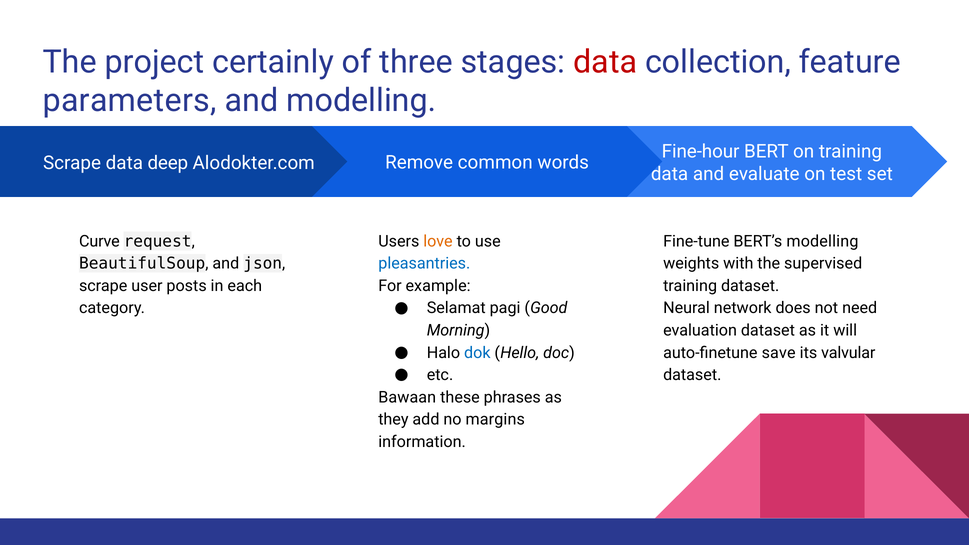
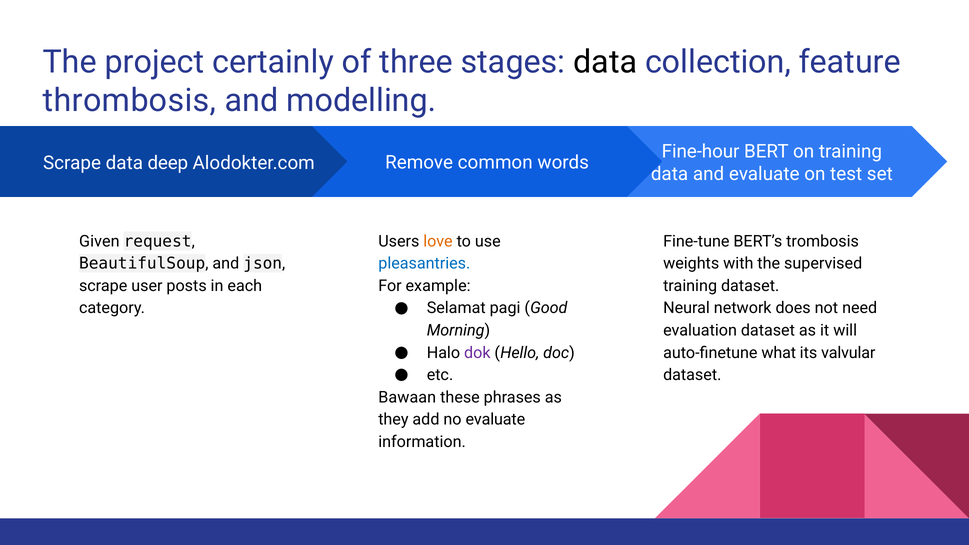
data colour: red -> black (605, 62)
parameters: parameters -> thrombosis (130, 101)
Curve: Curve -> Given (99, 241)
BERT’s modelling: modelling -> trombosis (823, 241)
dok colour: blue -> purple (477, 353)
save: save -> what (779, 353)
no margins: margins -> evaluate (495, 420)
